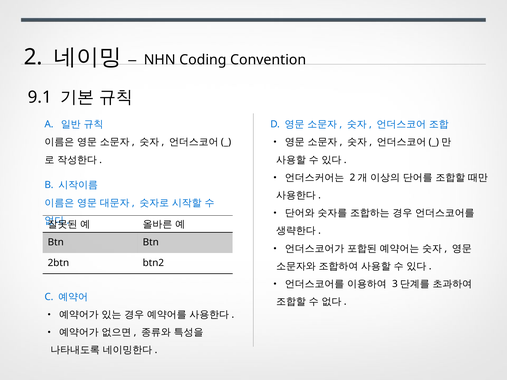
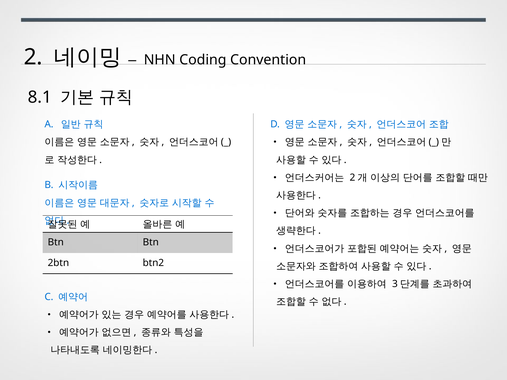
9.1: 9.1 -> 8.1 (40, 97)
